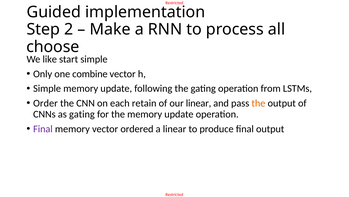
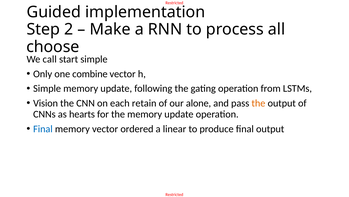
like: like -> call (50, 59)
Order: Order -> Vision (46, 103)
our linear: linear -> alone (199, 103)
as gating: gating -> hearts (82, 114)
Final colour: purple -> blue (43, 129)
